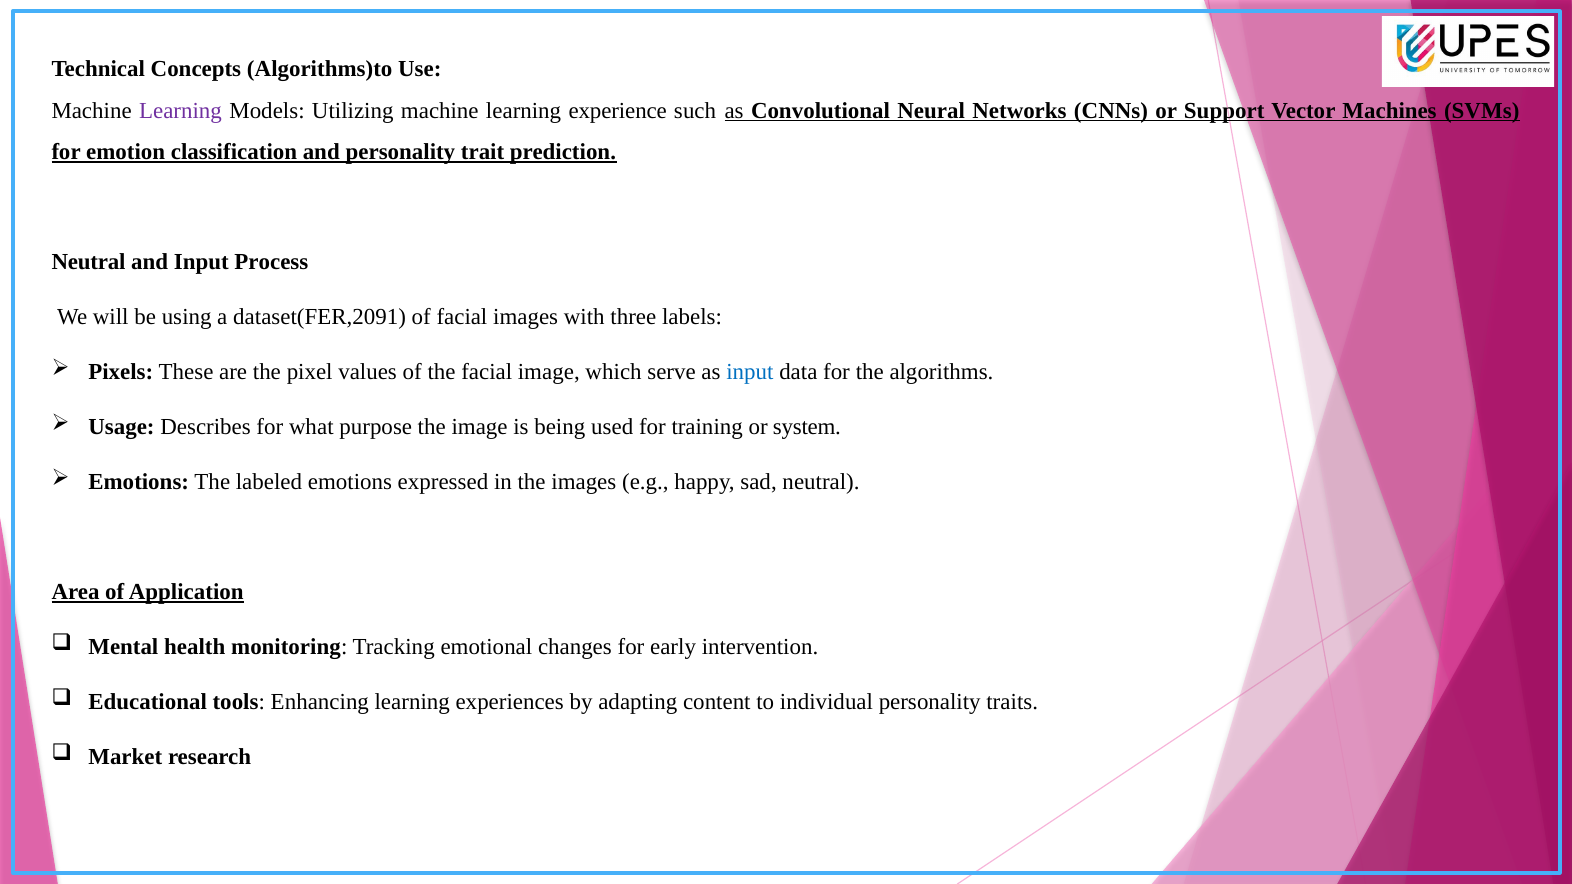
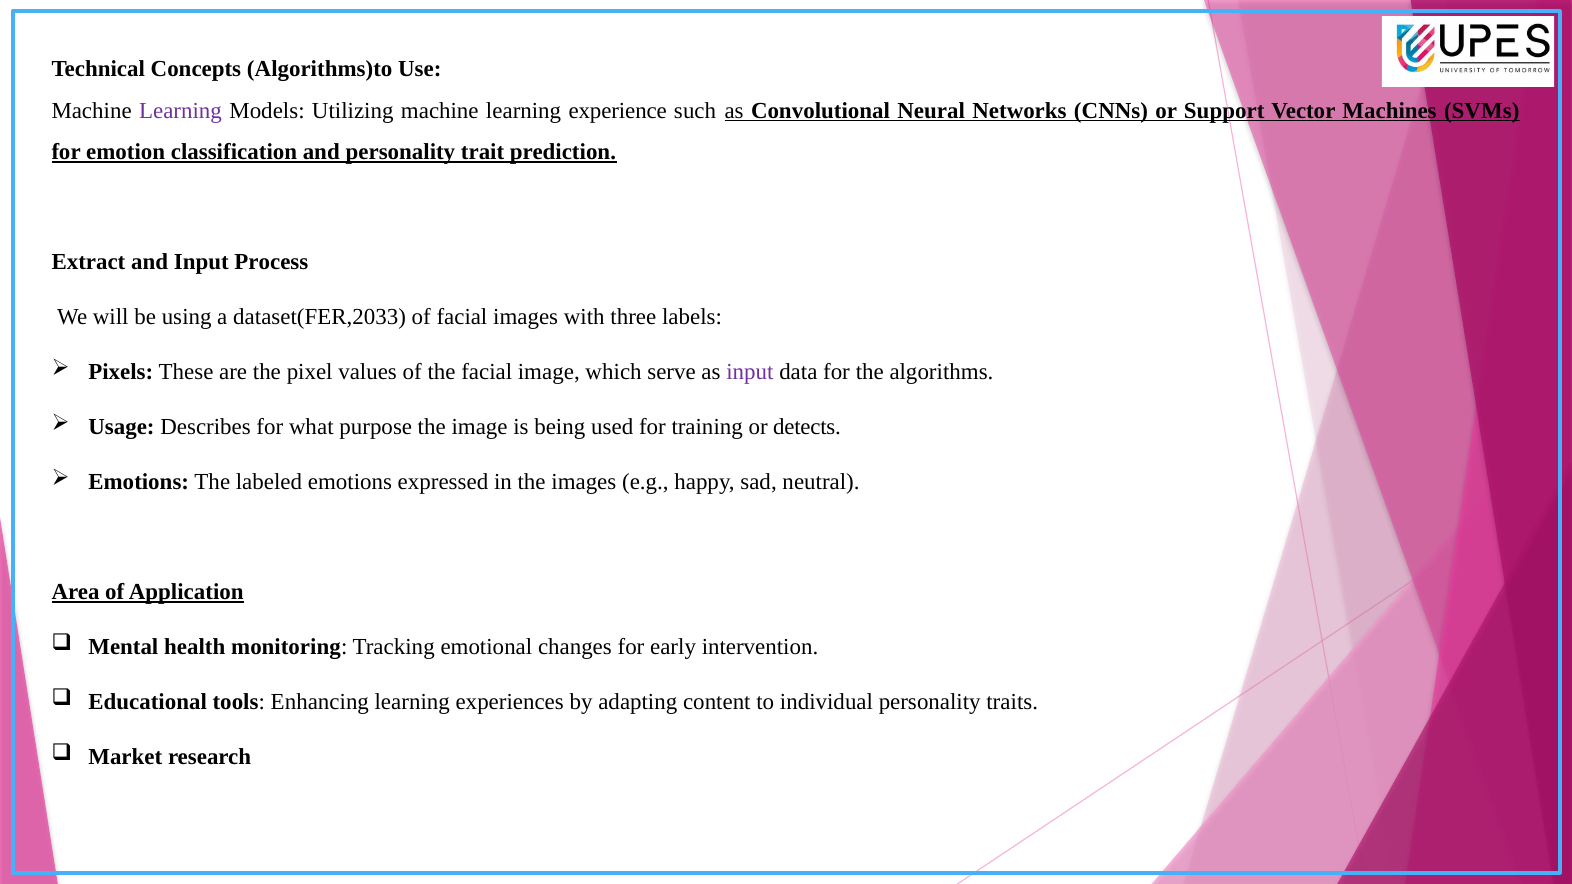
Neutral: Neutral -> Extract (88, 262)
dataset(FER,2091: dataset(FER,2091 -> dataset(FER,2033 (320, 317)
input colour: blue -> purple (750, 372)
system: system -> detects (807, 427)
